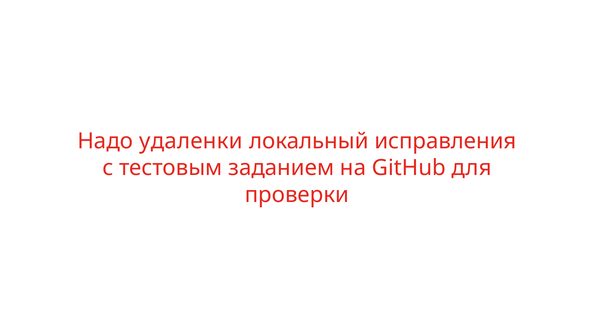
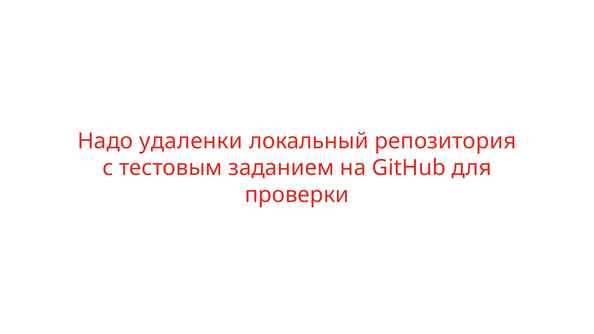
исправления: исправления -> репозитория (445, 141)
